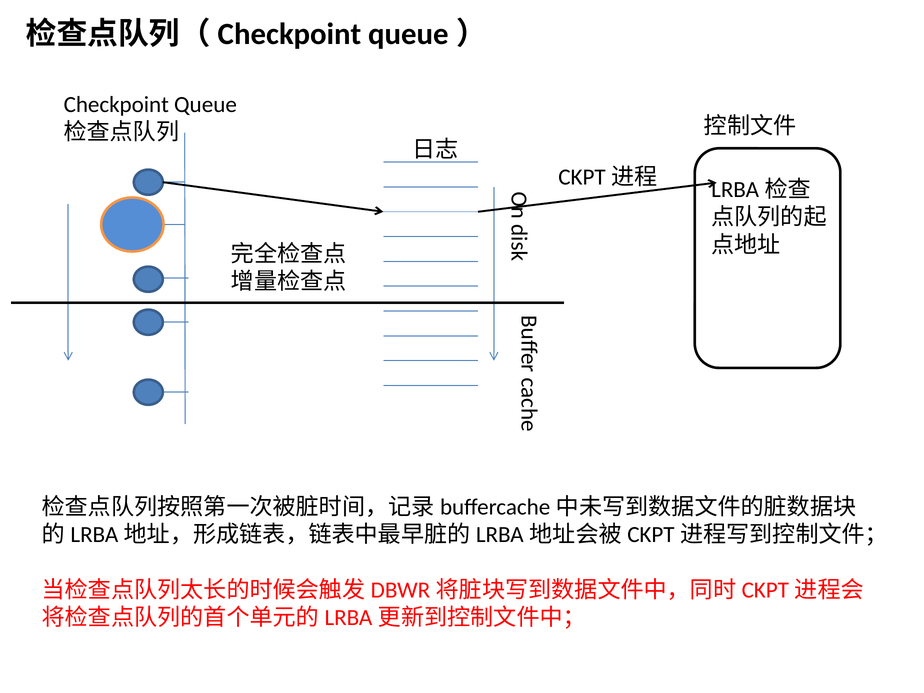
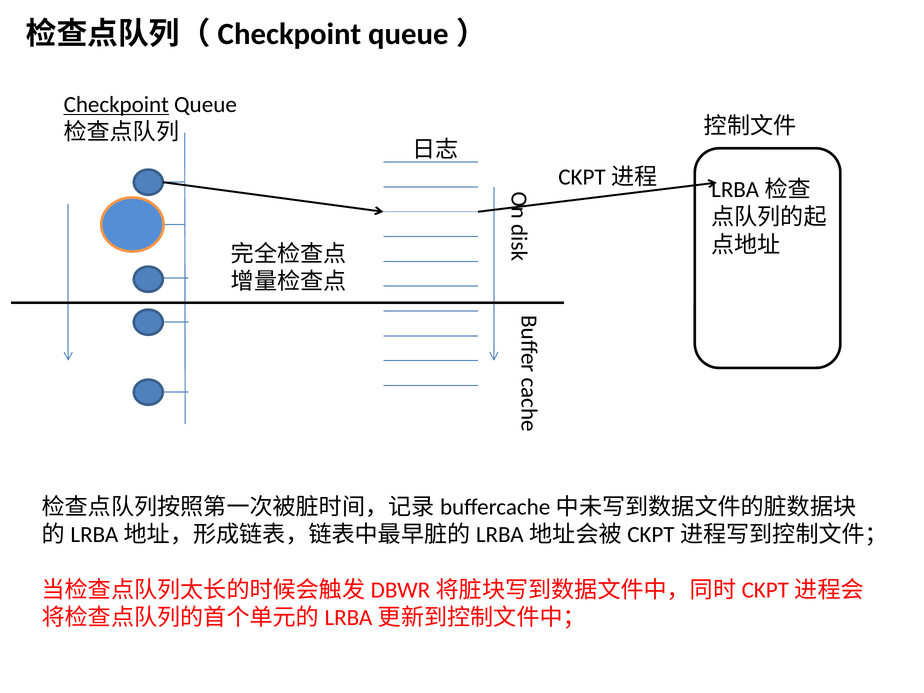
Checkpoint underline: none -> present (116, 105)
